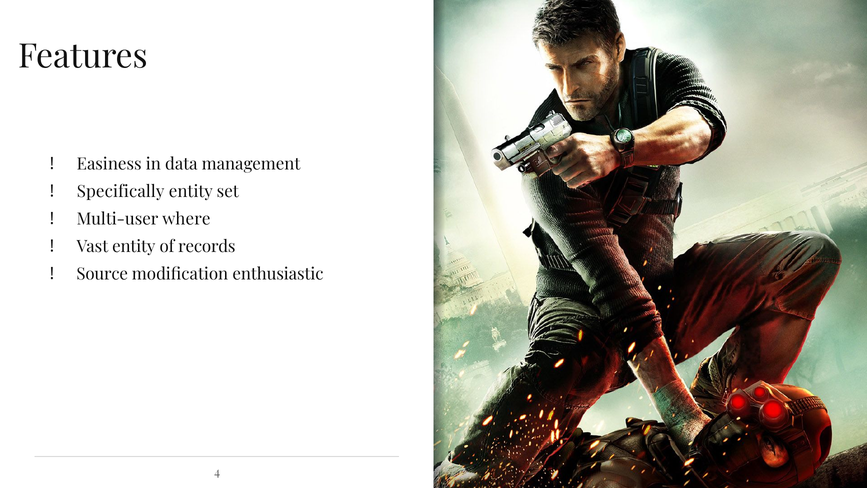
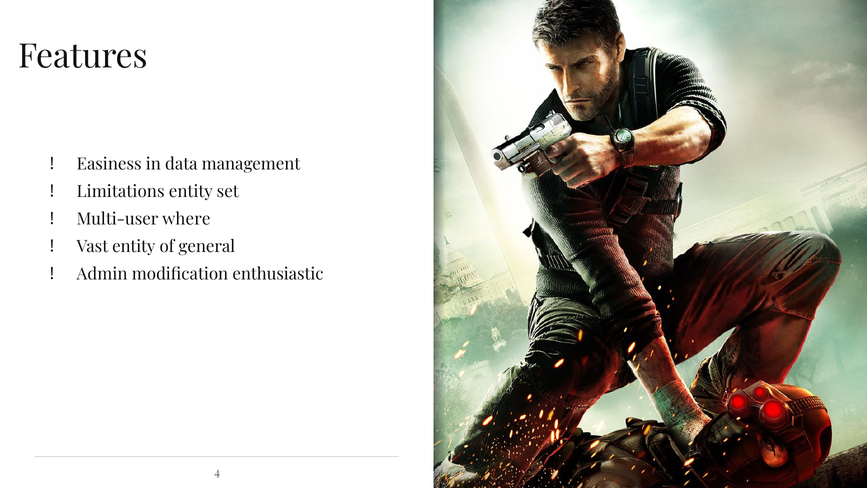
Specifically: Specifically -> Limitations (121, 191)
records: records -> general (207, 246)
Source: Source -> Admin (102, 274)
